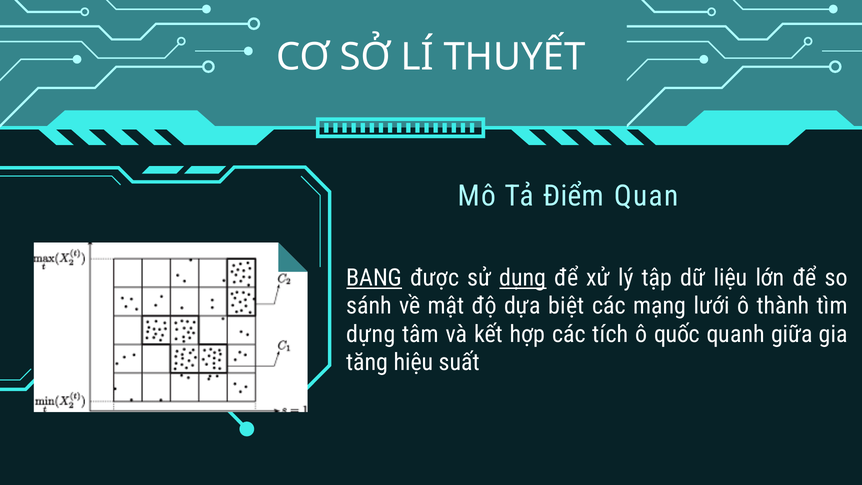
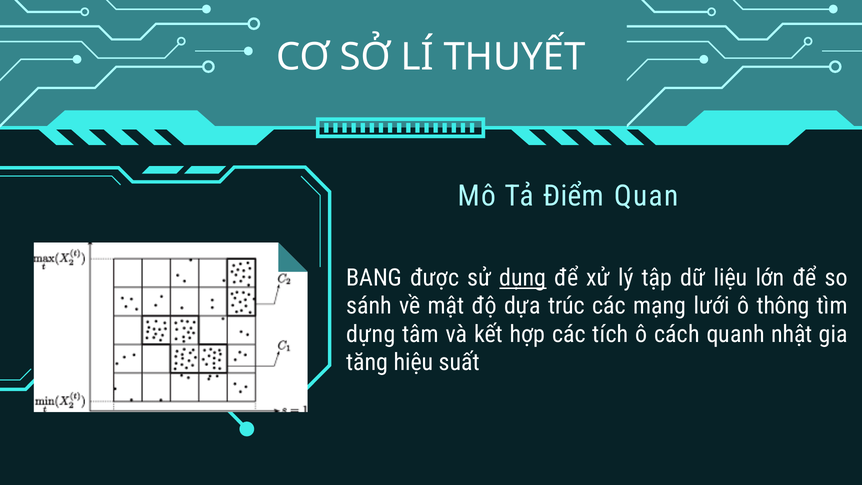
BANG underline: present -> none (374, 278)
biệt: biệt -> trúc (567, 306)
thành: thành -> thông (783, 306)
quốc: quốc -> cách (677, 334)
giữa: giữa -> nhật (792, 334)
